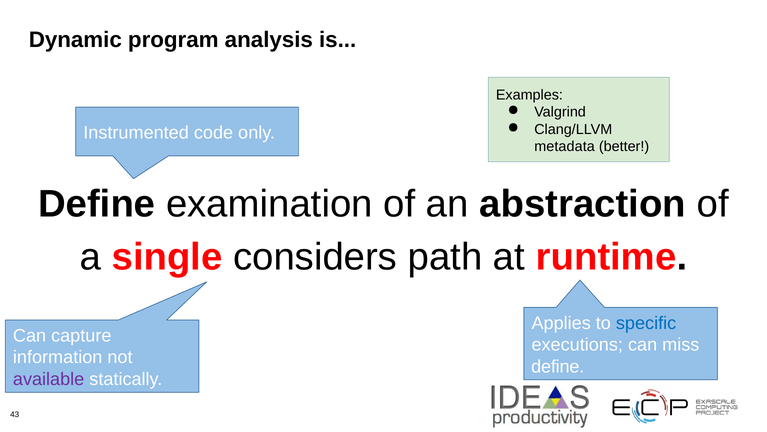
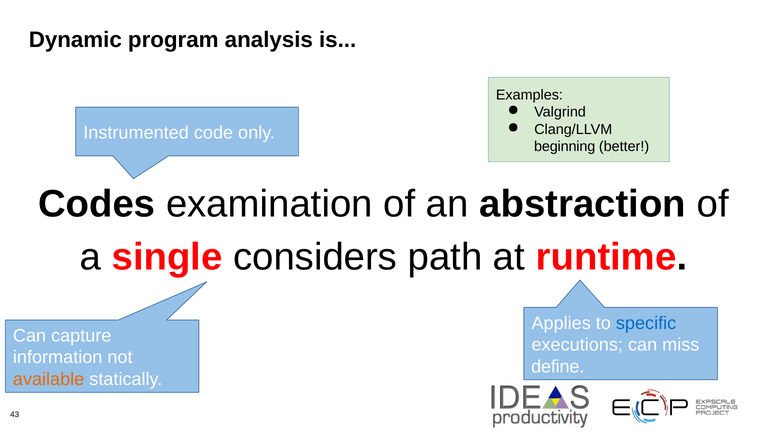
metadata: metadata -> beginning (565, 146)
Define: Define -> Codes (97, 204)
available colour: purple -> orange (49, 379)
